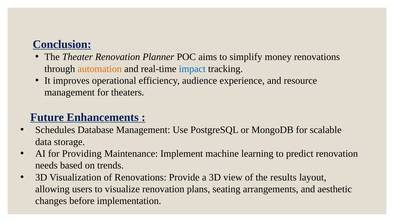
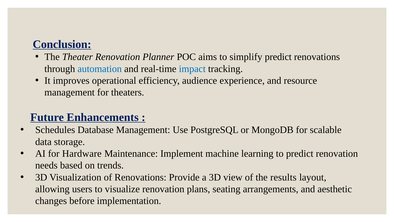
simplify money: money -> predict (278, 57)
automation colour: orange -> blue (100, 69)
Providing: Providing -> Hardware (82, 153)
